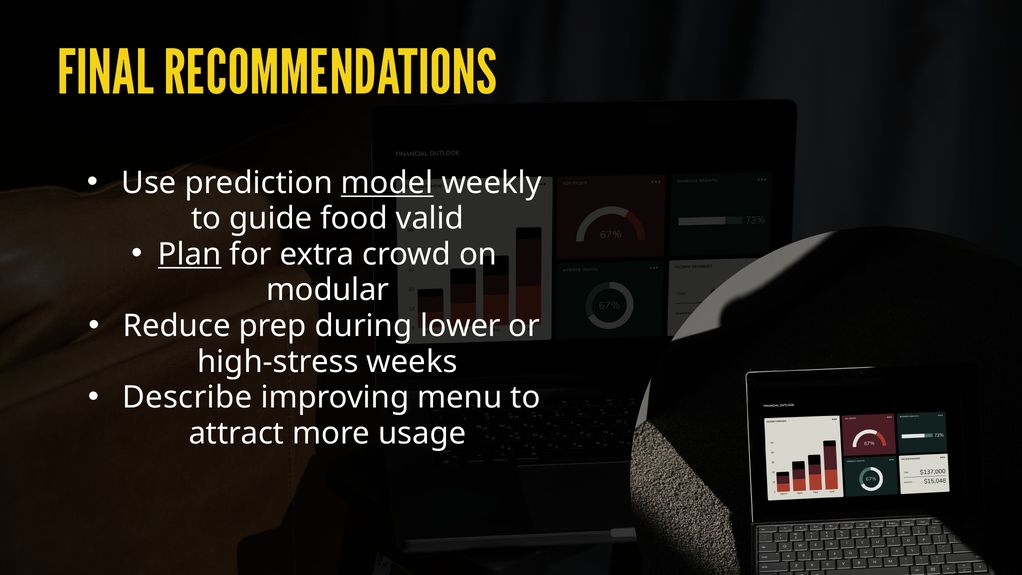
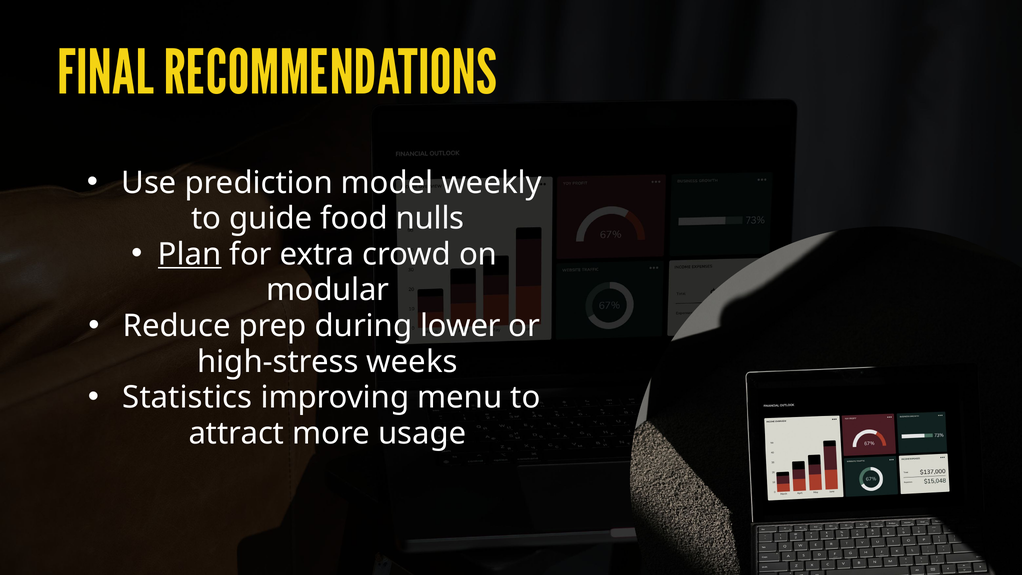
model underline: present -> none (387, 183)
valid: valid -> nulls (430, 219)
Describe: Describe -> Statistics (187, 397)
